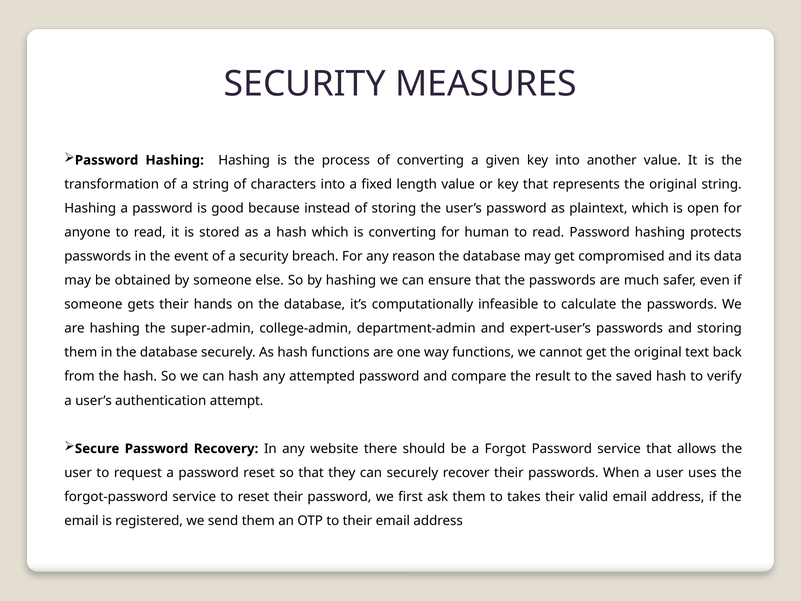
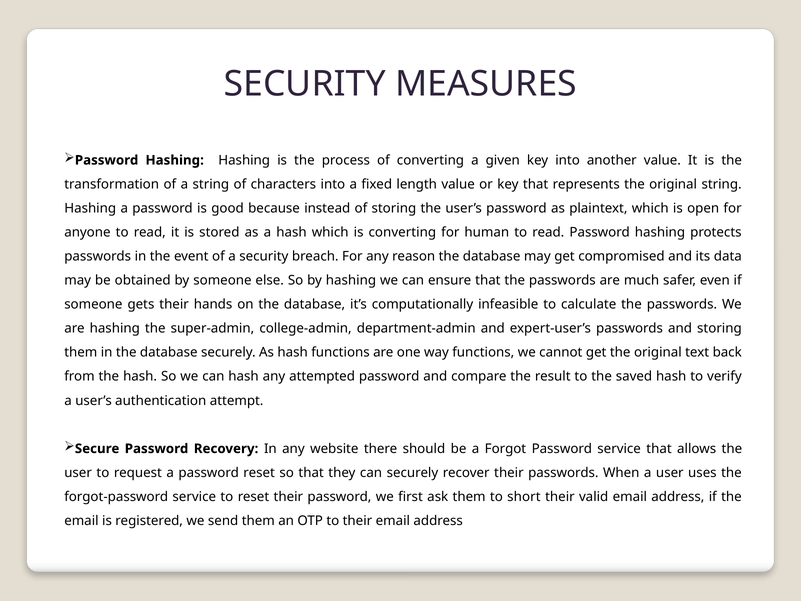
takes: takes -> short (524, 497)
